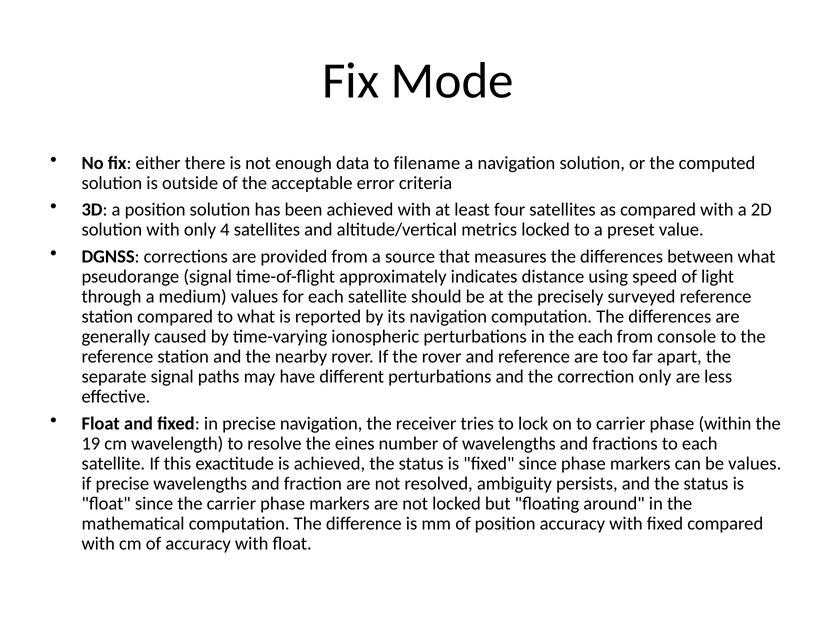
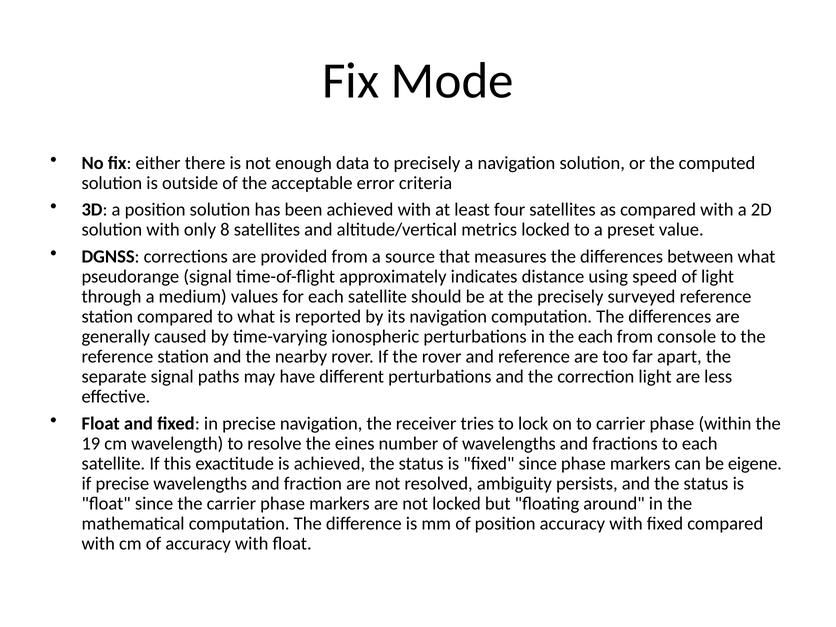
to filename: filename -> precisely (427, 163)
4: 4 -> 8 (225, 230)
correction only: only -> light (655, 377)
be values: values -> eigene (755, 464)
